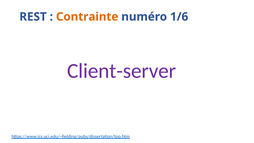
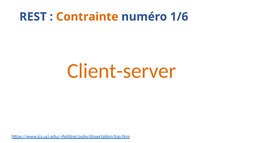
Client-server colour: purple -> orange (122, 71)
